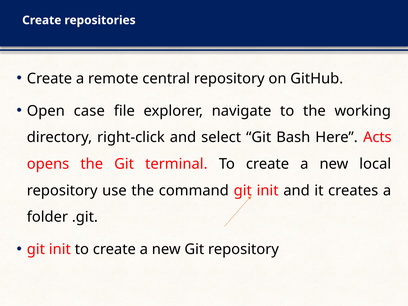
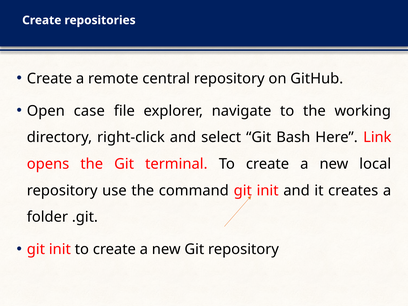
Acts: Acts -> Link (377, 137)
